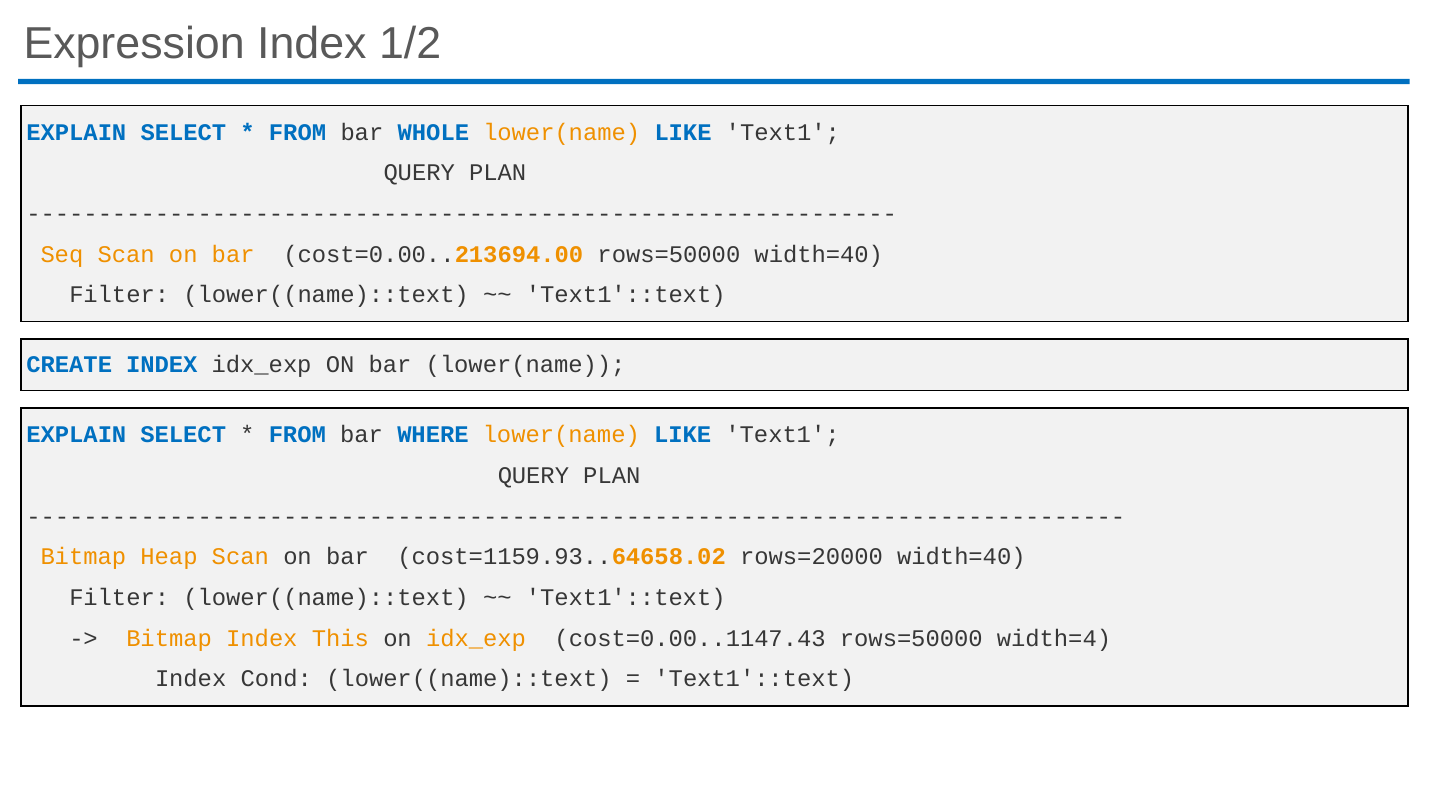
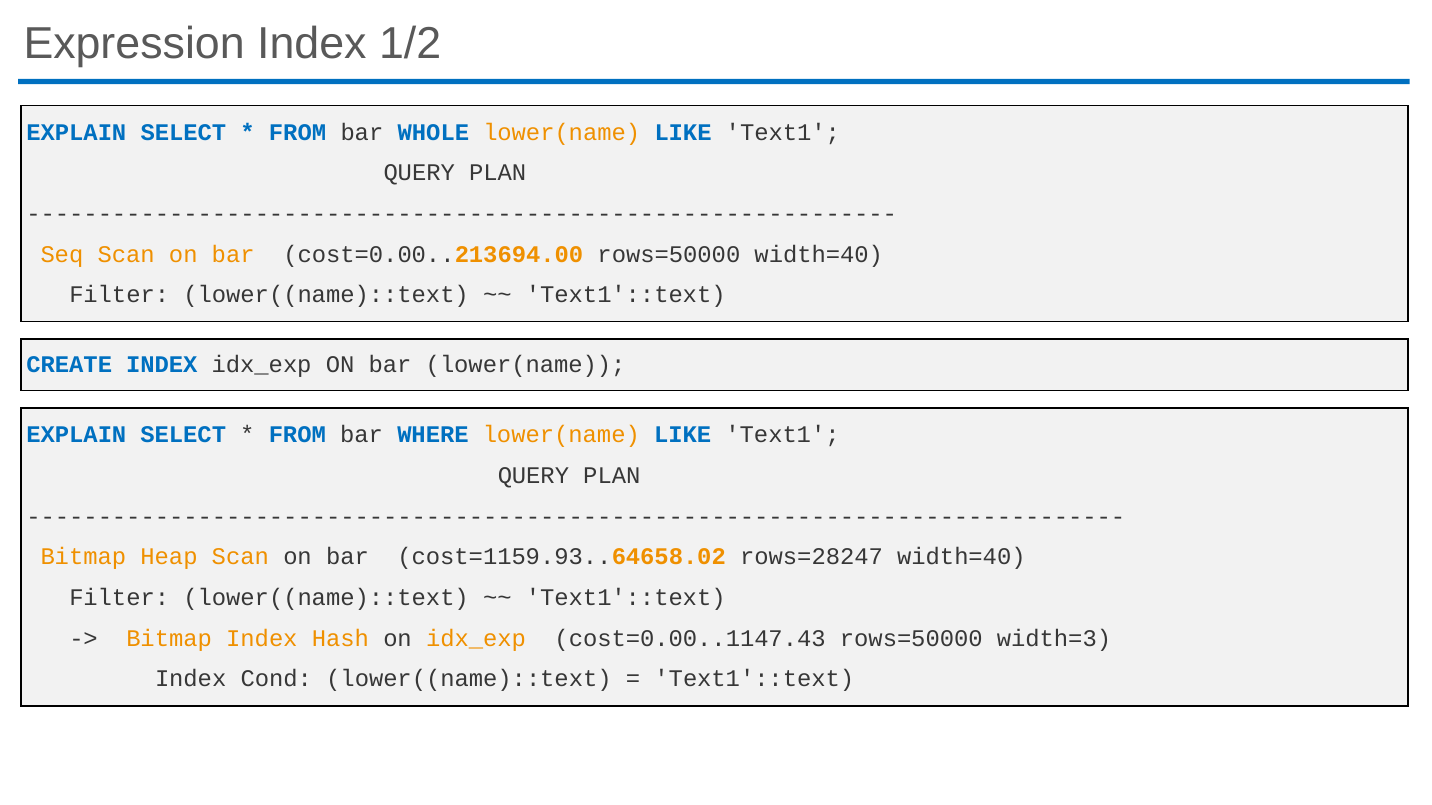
rows=20000: rows=20000 -> rows=28247 (812, 557)
This: This -> Hash (340, 639)
width=4: width=4 -> width=3 (1054, 639)
